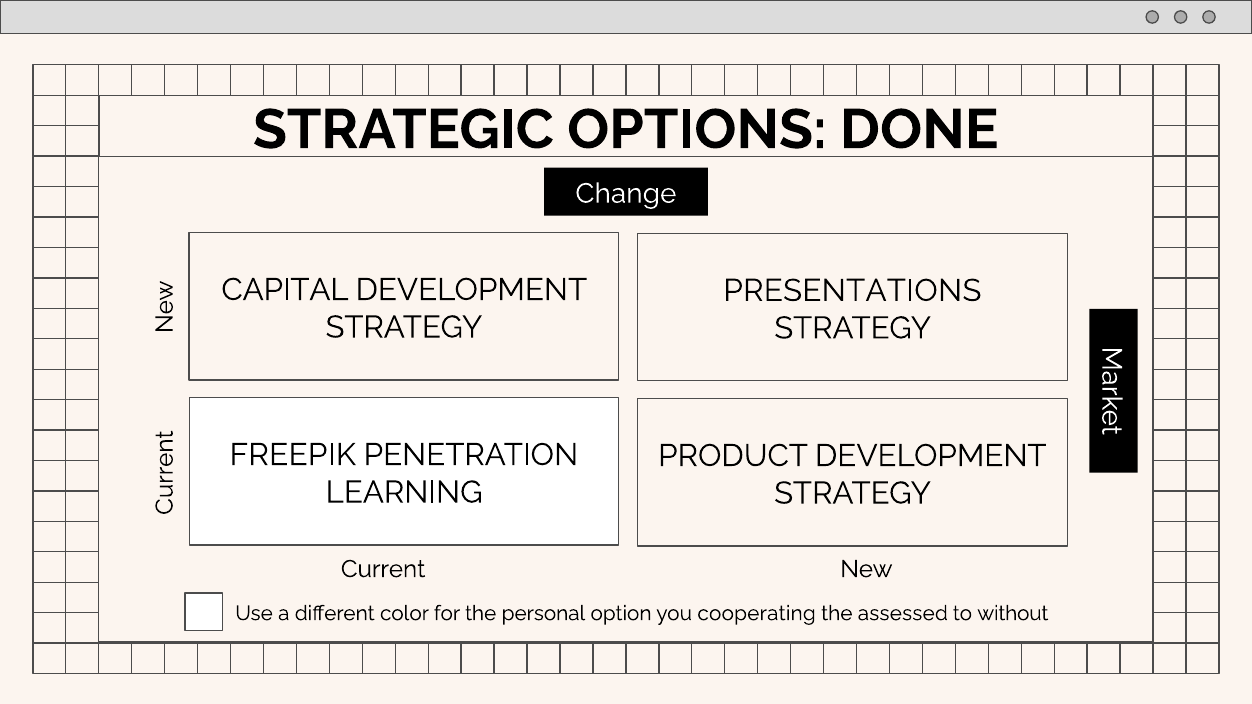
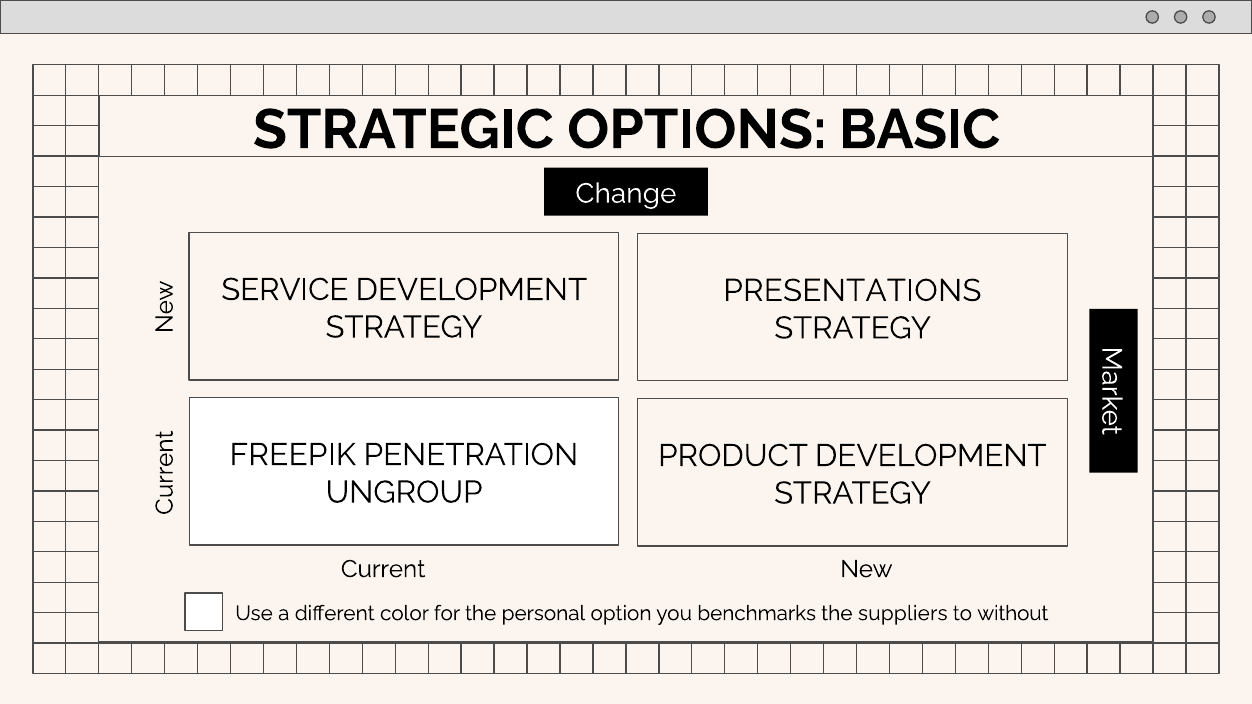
DONE: DONE -> BASIC (920, 130)
CAPITAL: CAPITAL -> SERVICE (285, 290)
LEARNING: LEARNING -> UNGROUP (404, 493)
cooperating: cooperating -> benchmarks (757, 614)
assessed: assessed -> suppliers (903, 614)
